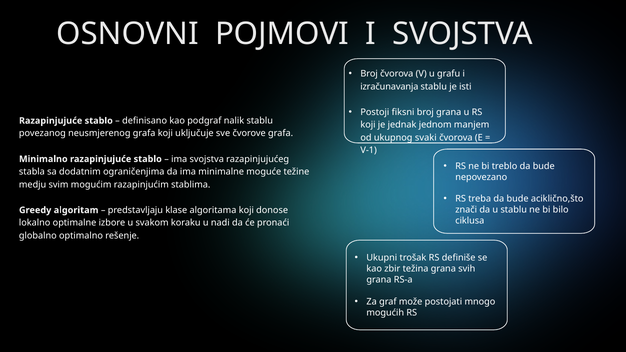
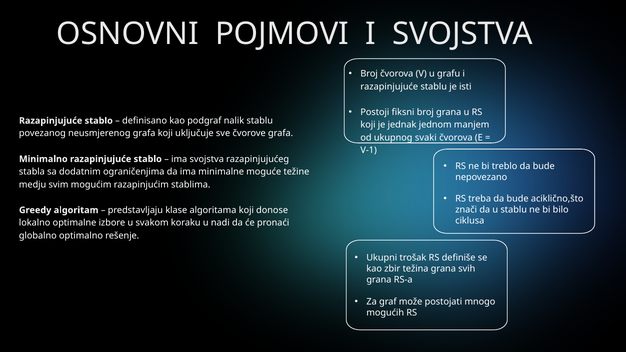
izračunavanja: izračunavanja -> razapinjujuće (389, 87)
